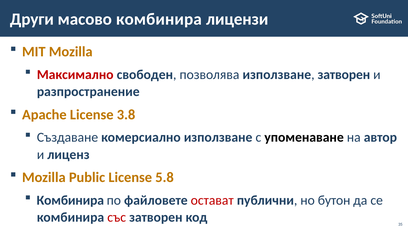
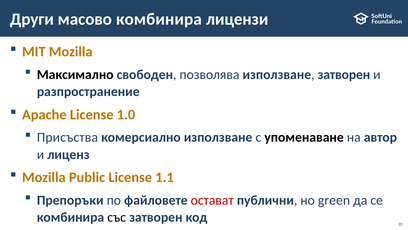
Максимално colour: red -> black (75, 74)
3.8: 3.8 -> 1.0 (126, 114)
Създаване: Създаване -> Присъства (67, 137)
5.8: 5.8 -> 1.1 (165, 177)
Комбинира: Комбинира -> Препоръки (70, 200)
бутон: бутон -> green (334, 200)
със colour: red -> black (117, 217)
